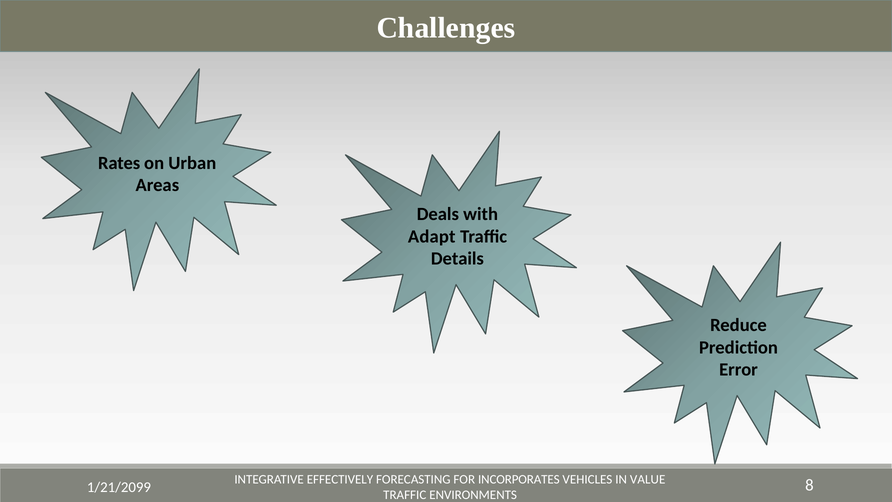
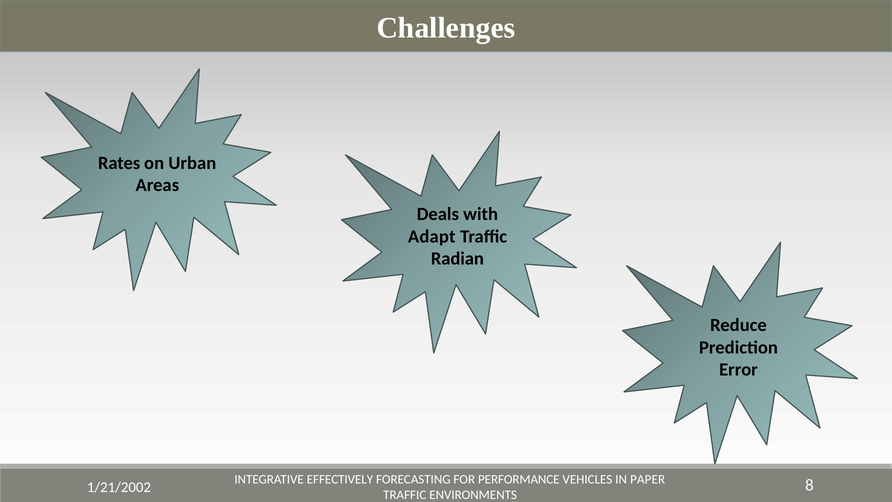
Details: Details -> Radian (457, 259)
INCORPORATES: INCORPORATES -> PERFORMANCE (519, 479)
VALUE: VALUE -> PAPER (648, 479)
1/21/2099: 1/21/2099 -> 1/21/2002 (119, 487)
